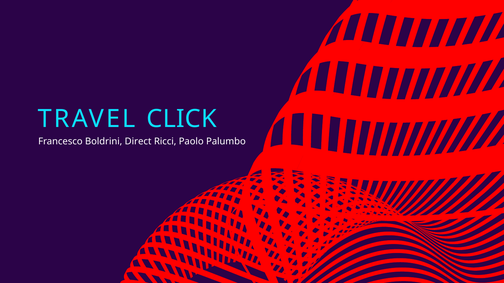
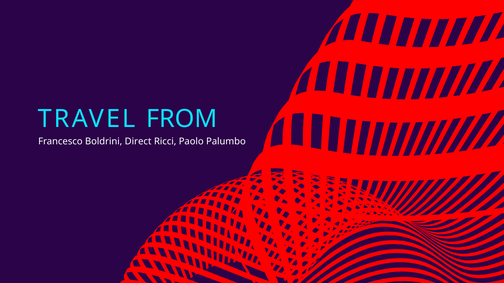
CLICK: CLICK -> FROM (182, 119)
